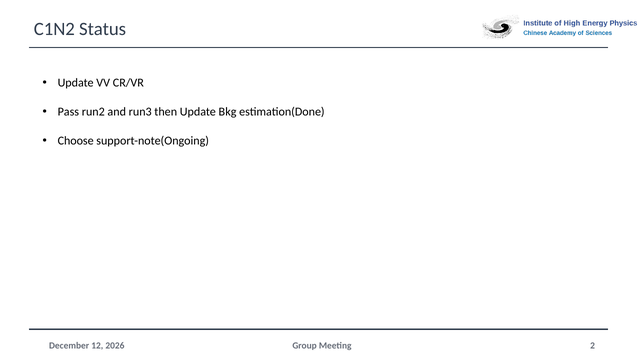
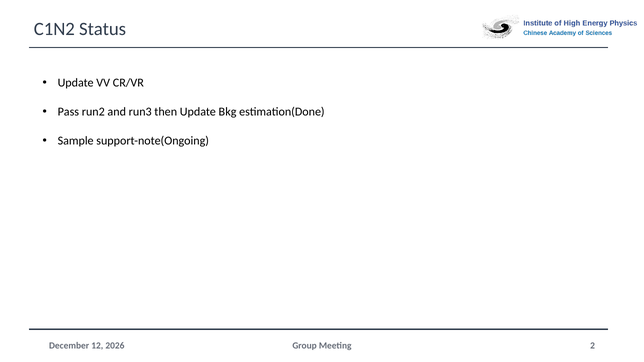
Choose: Choose -> Sample (76, 141)
